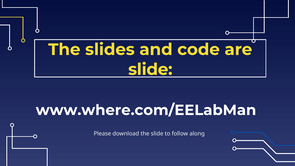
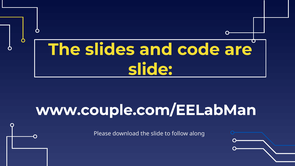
www.where.com/EELabMan: www.where.com/EELabMan -> www.couple.com/EELabMan (146, 110)
